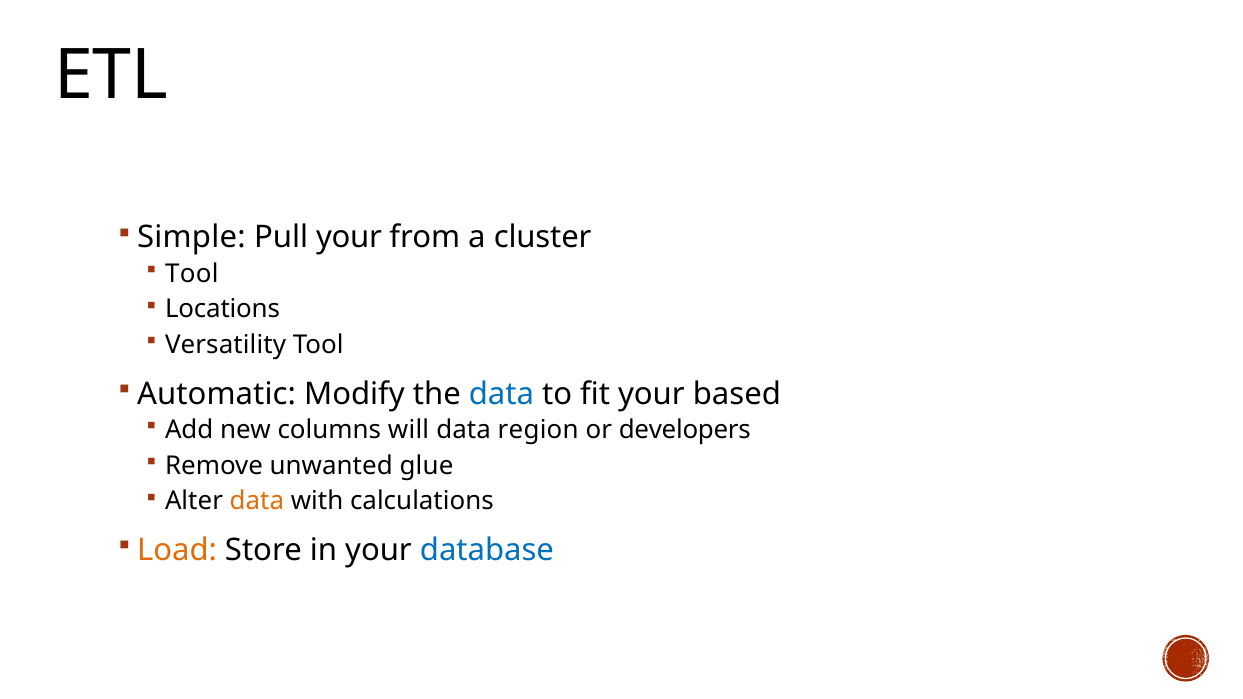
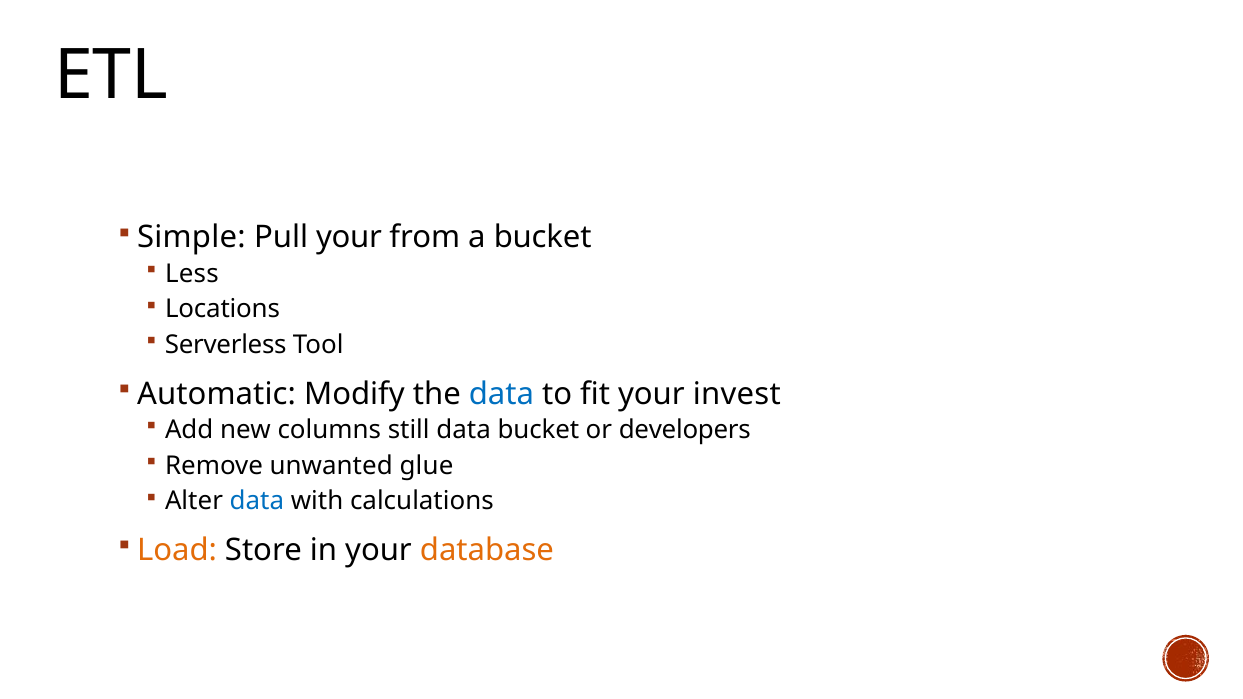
a cluster: cluster -> bucket (543, 238)
Tool: Tool -> Less (192, 274)
Versatility: Versatility -> Serverless (226, 345)
based: based -> invest (737, 394)
will: will -> still (409, 430)
data region: region -> bucket (538, 430)
data colour: orange -> blue (257, 502)
database colour: blue -> orange (487, 550)
